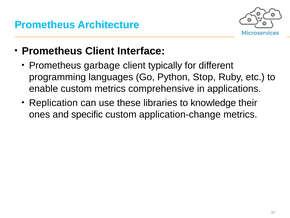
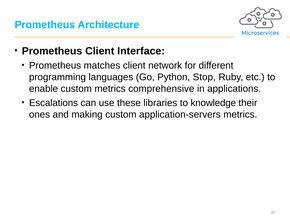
garbage: garbage -> matches (102, 65)
typically: typically -> network (165, 65)
Replication: Replication -> Escalations (53, 103)
specific: specific -> making (87, 114)
application-change: application-change -> application-servers (180, 114)
